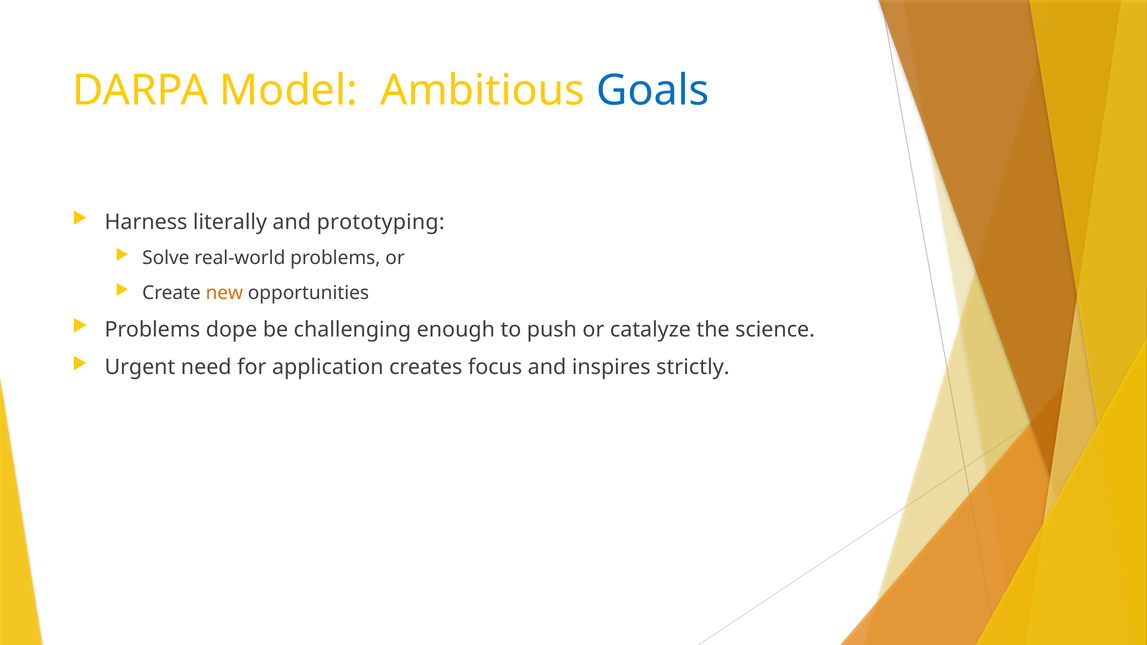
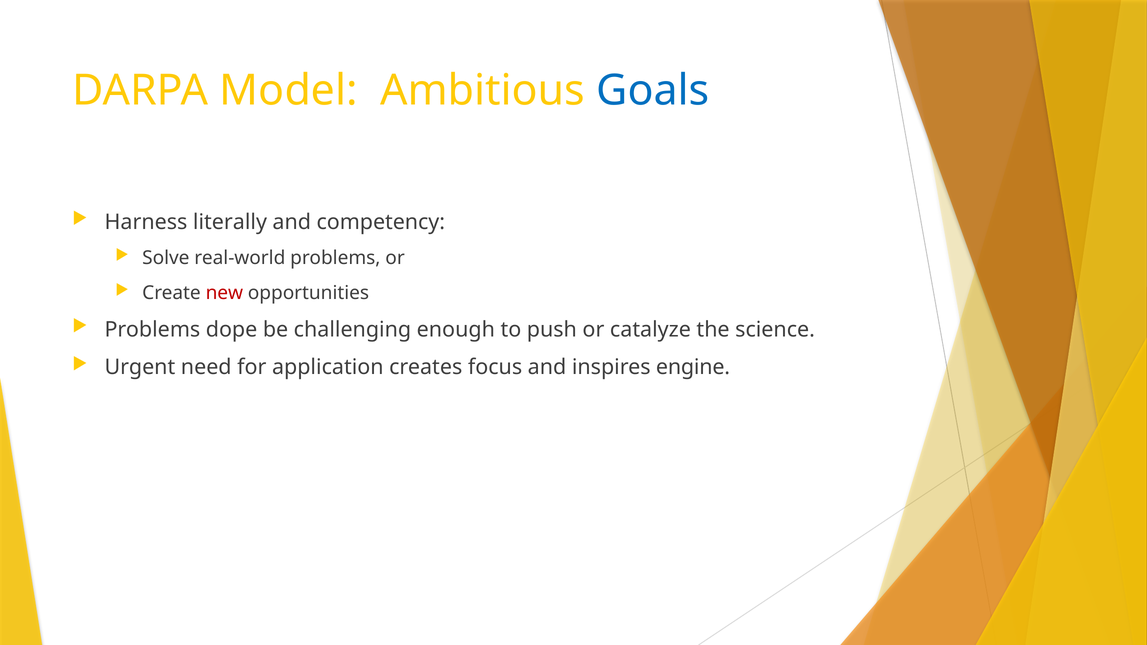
prototyping: prototyping -> competency (381, 222)
new colour: orange -> red (224, 293)
strictly: strictly -> engine (693, 367)
